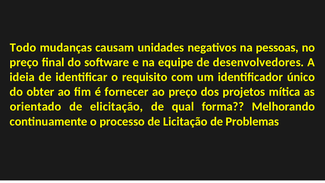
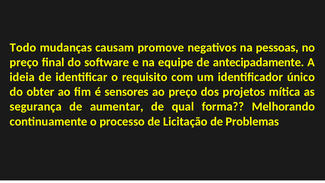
unidades: unidades -> promove (161, 47)
desenvolvedores: desenvolvedores -> antecipadamente (259, 62)
fornecer: fornecer -> sensores (127, 92)
orientado: orientado -> segurança (36, 107)
elicitação: elicitação -> aumentar (117, 107)
